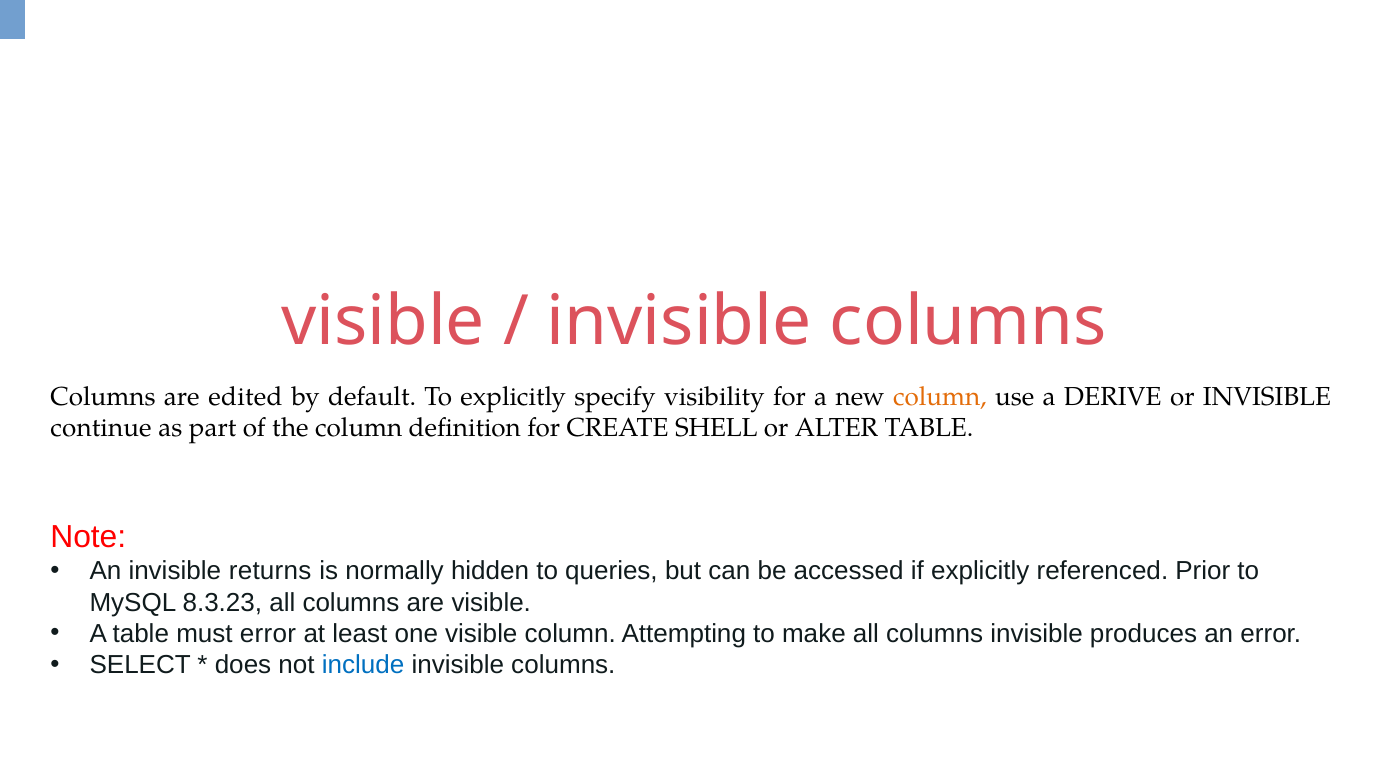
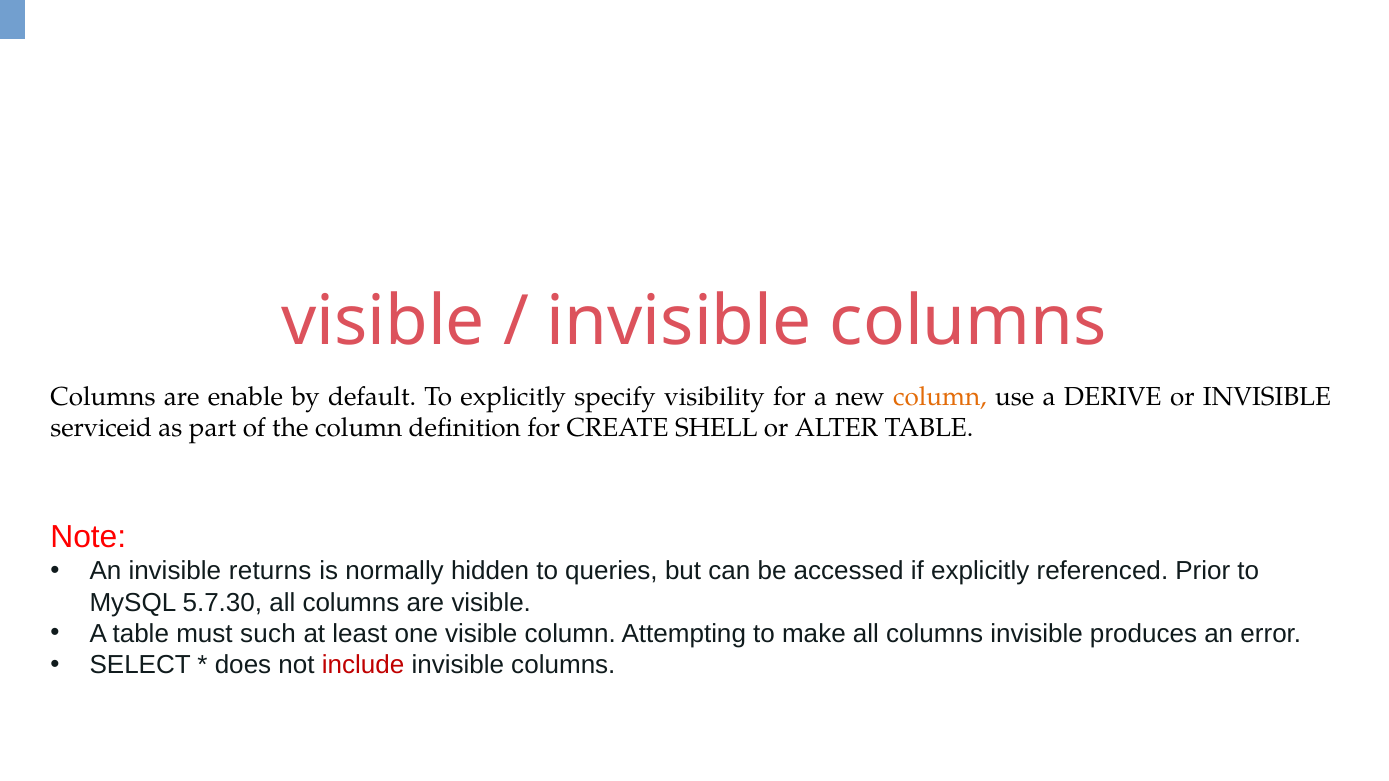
edited: edited -> enable (246, 397)
continue: continue -> serviceid (101, 428)
8.3.23: 8.3.23 -> 5.7.30 (222, 603)
must error: error -> such (268, 634)
include colour: blue -> red (363, 665)
